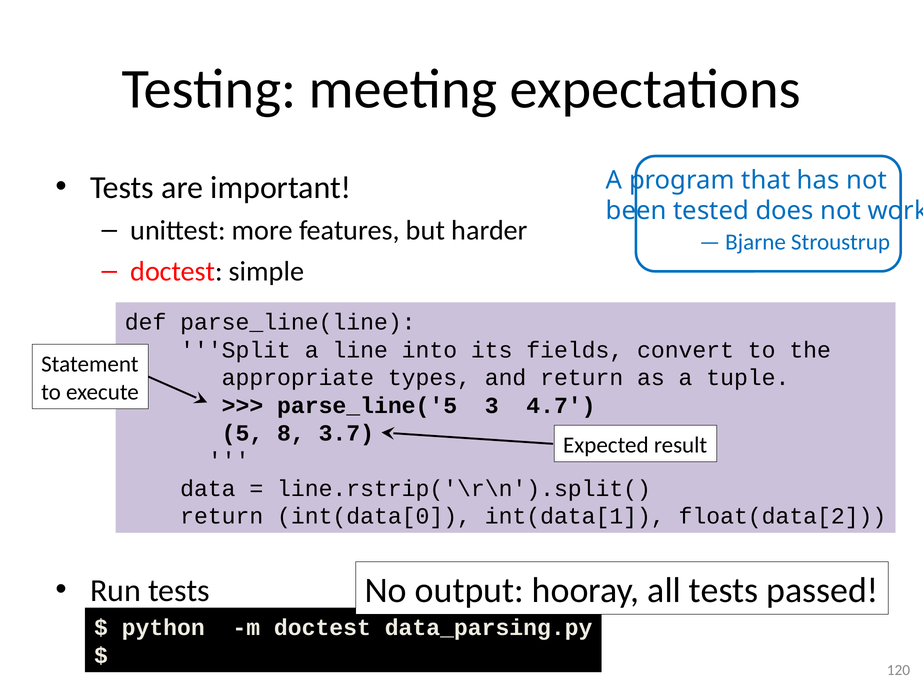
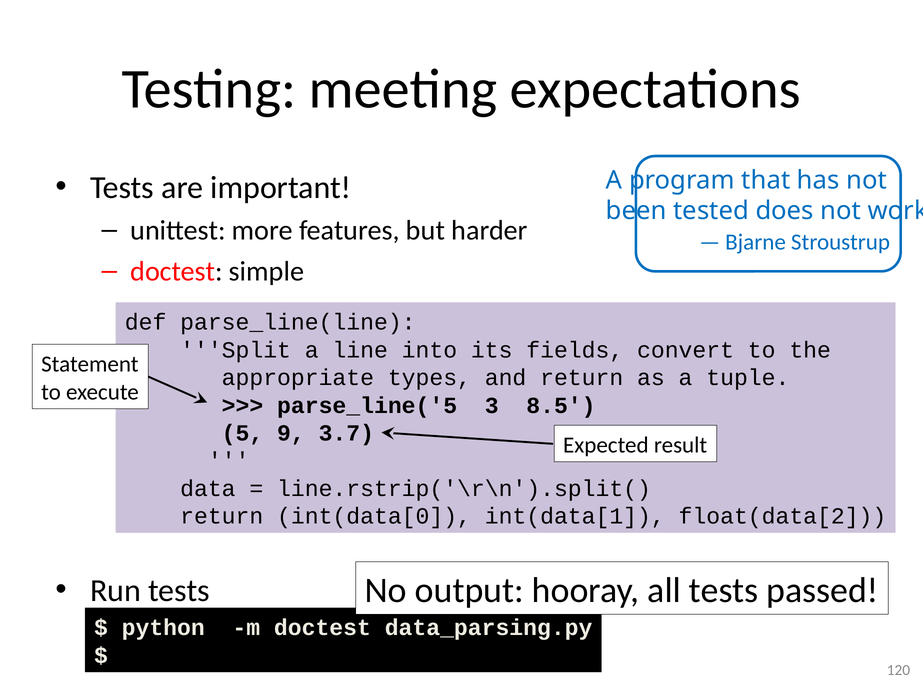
4.7: 4.7 -> 8.5 (561, 406)
8: 8 -> 9 (291, 433)
